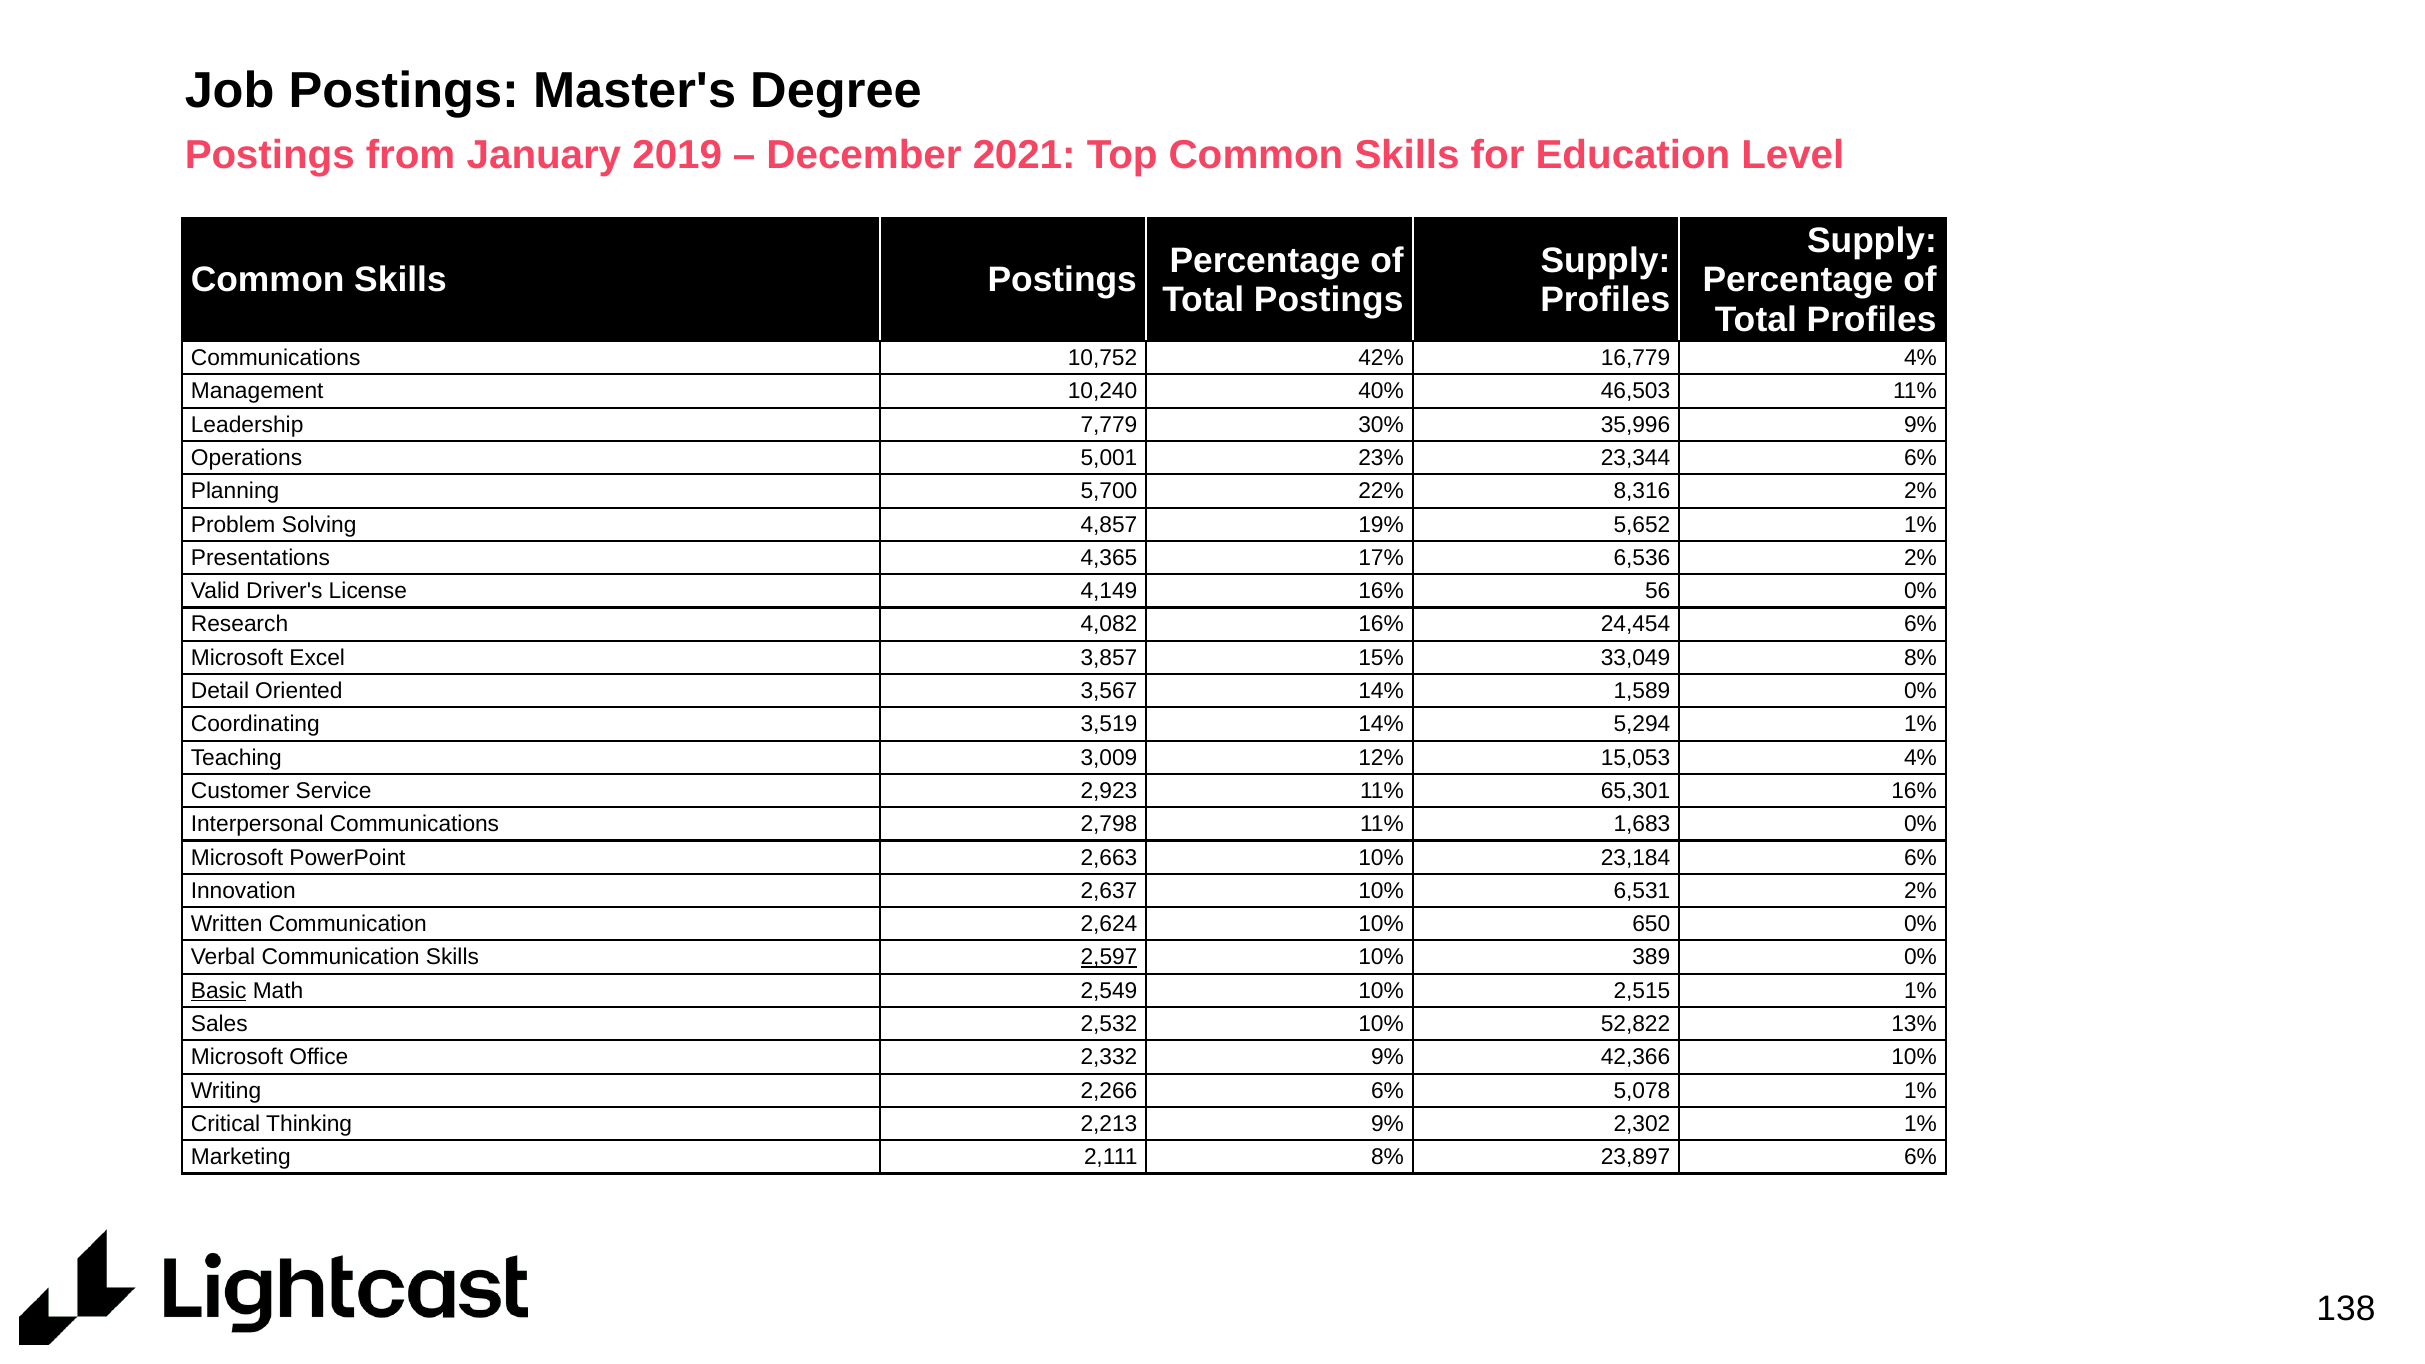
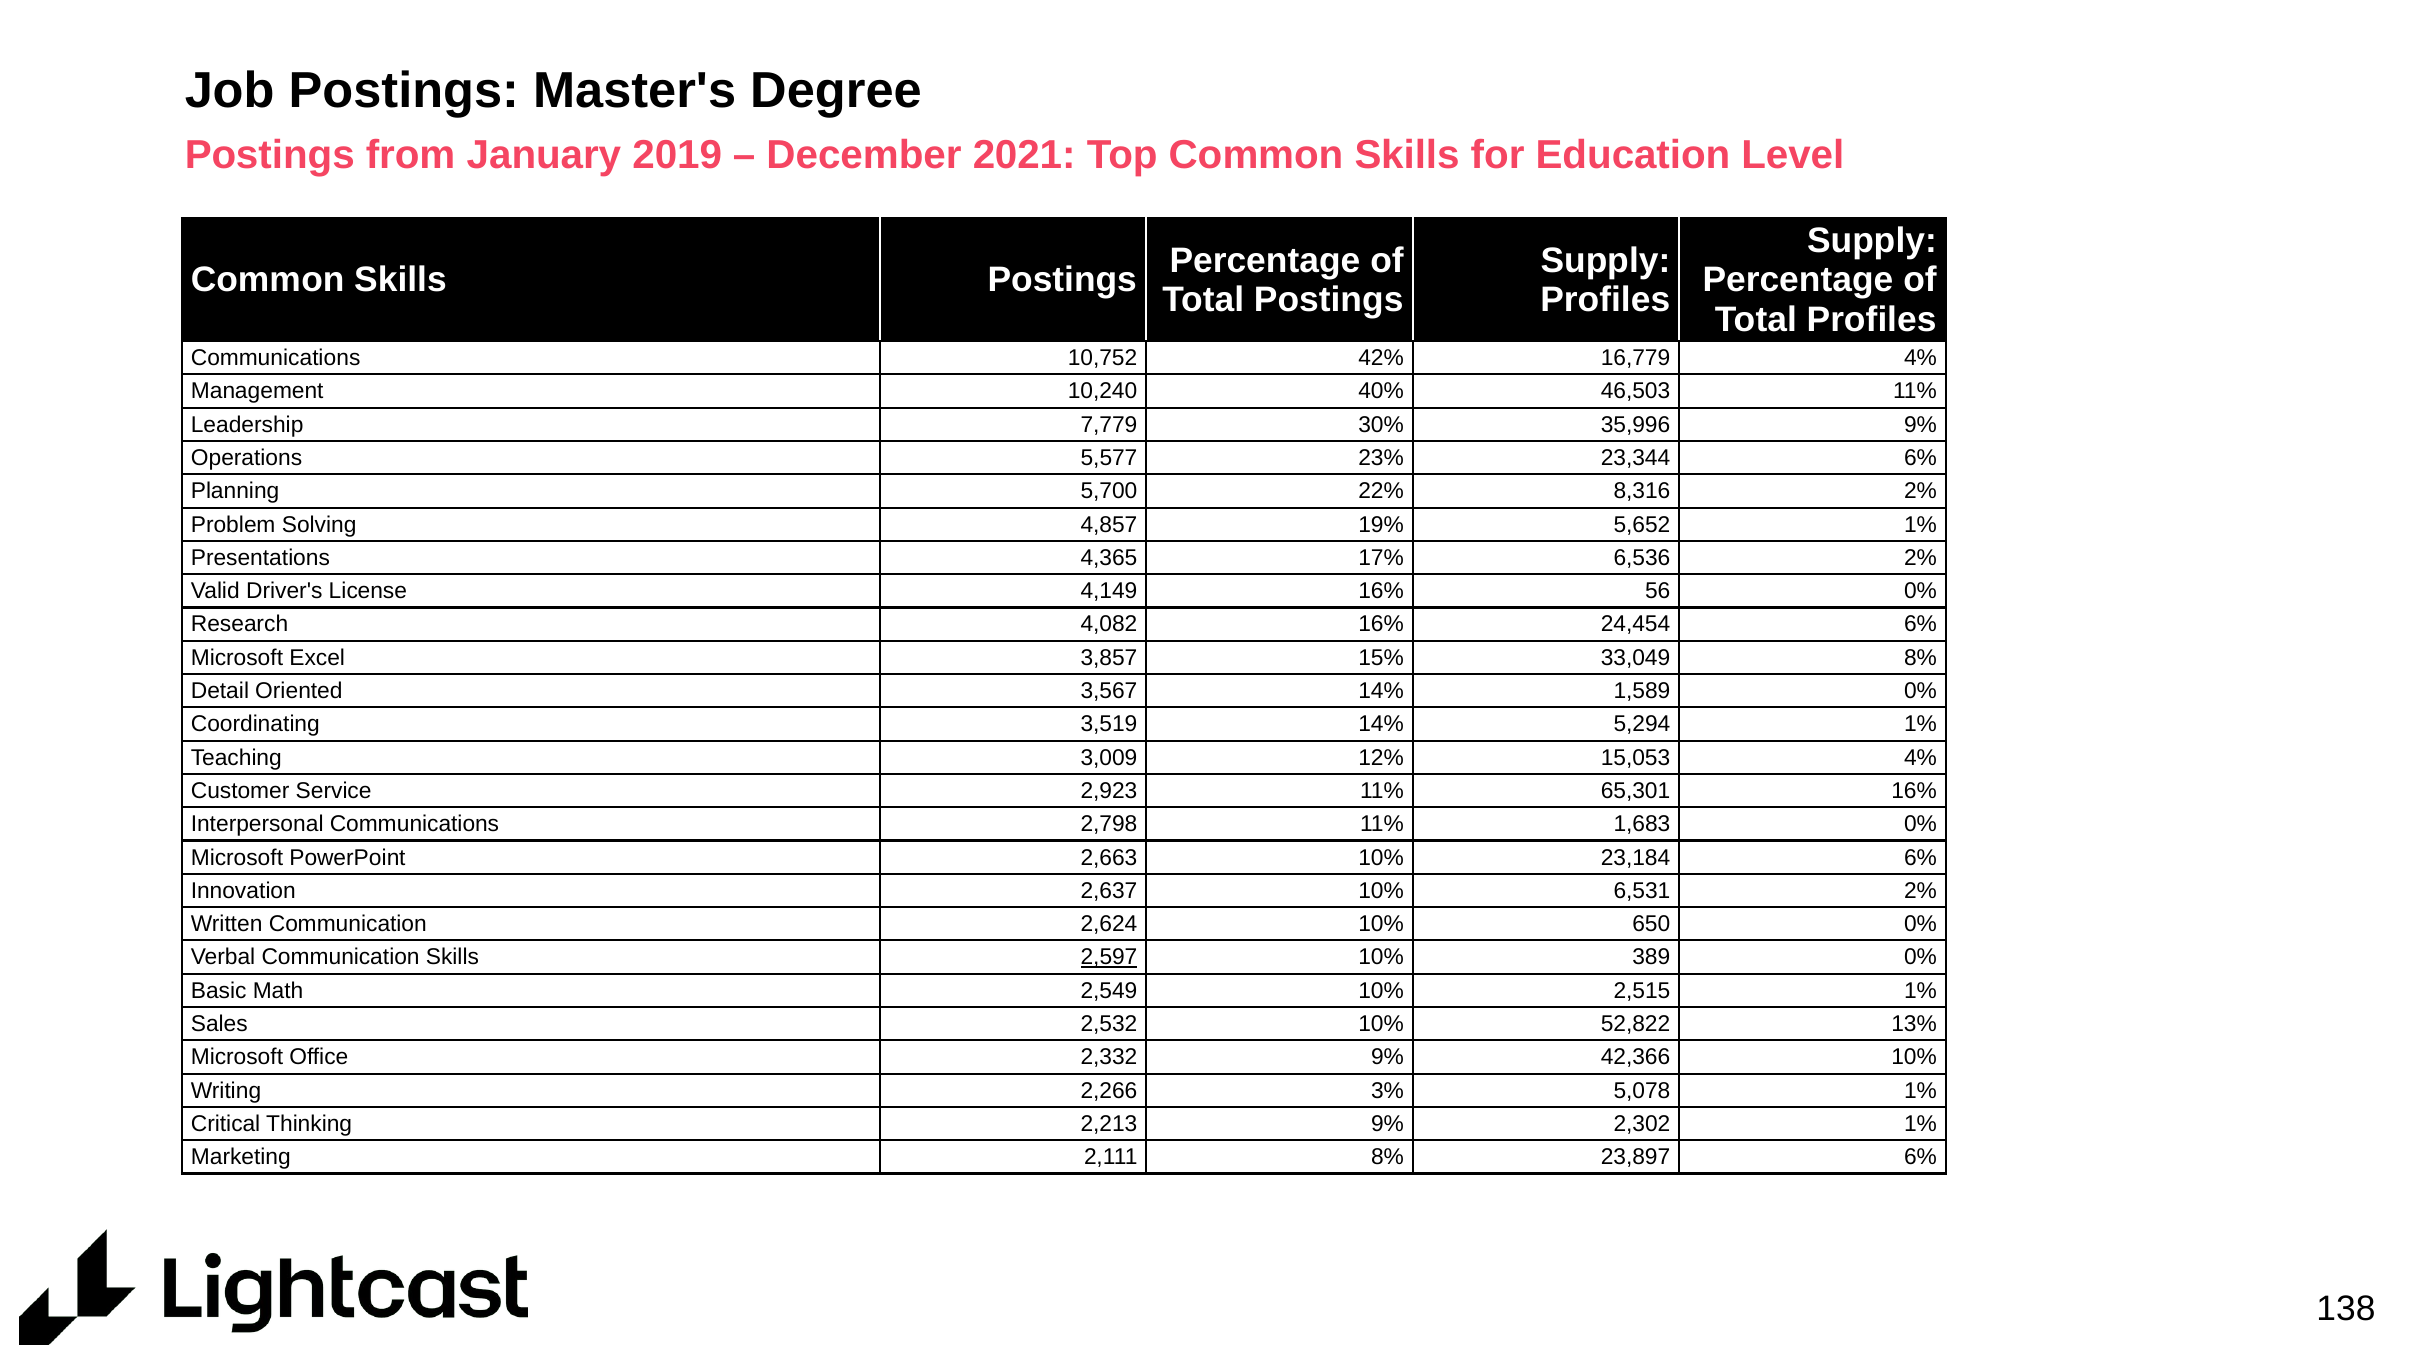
5,001: 5,001 -> 5,577 (1109, 458)
Basic underline: present -> none (219, 991)
2,266 6%: 6% -> 3% (1388, 1091)
